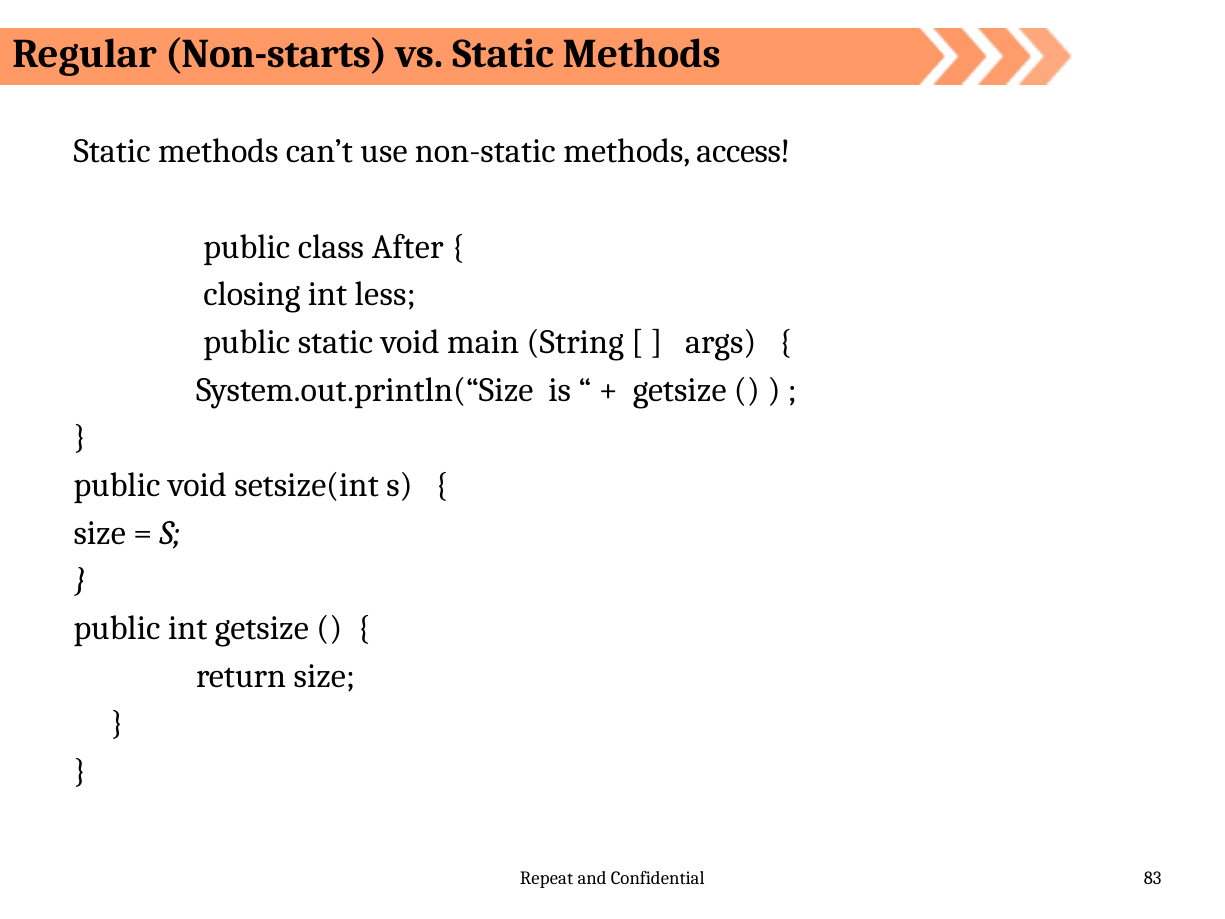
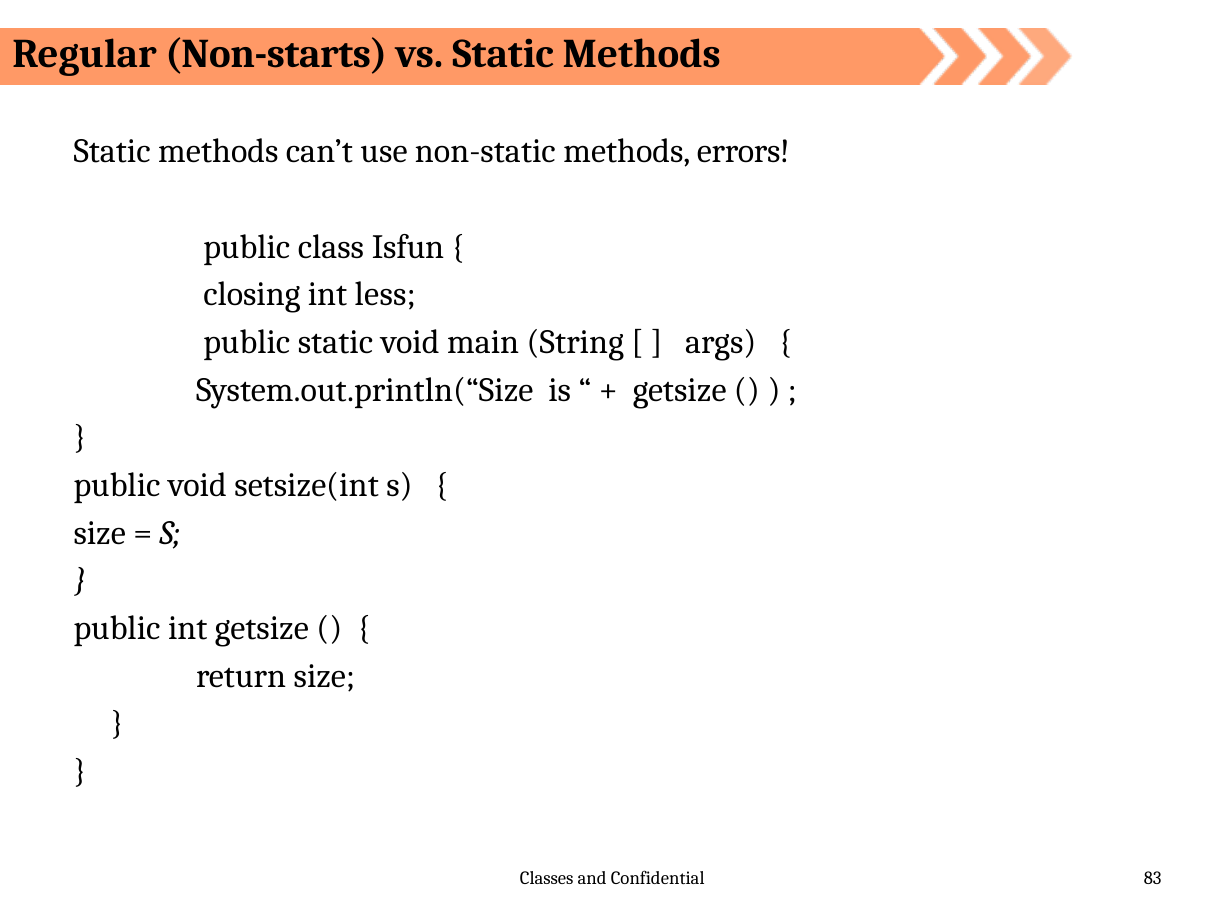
access: access -> errors (743, 151)
After: After -> Isfun (408, 247)
Repeat: Repeat -> Classes (547, 878)
